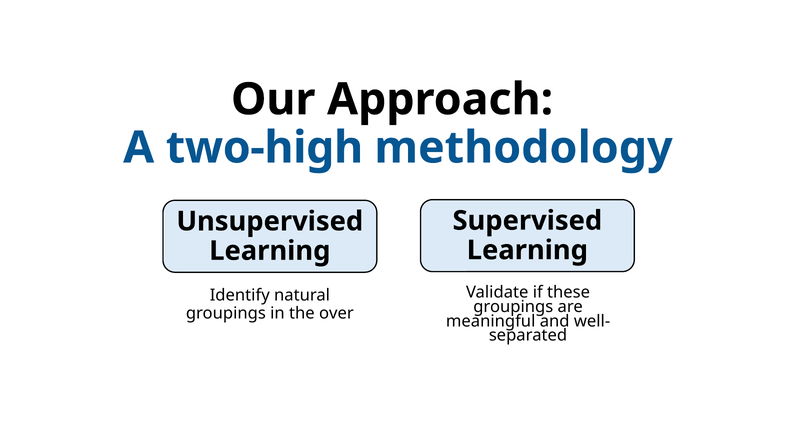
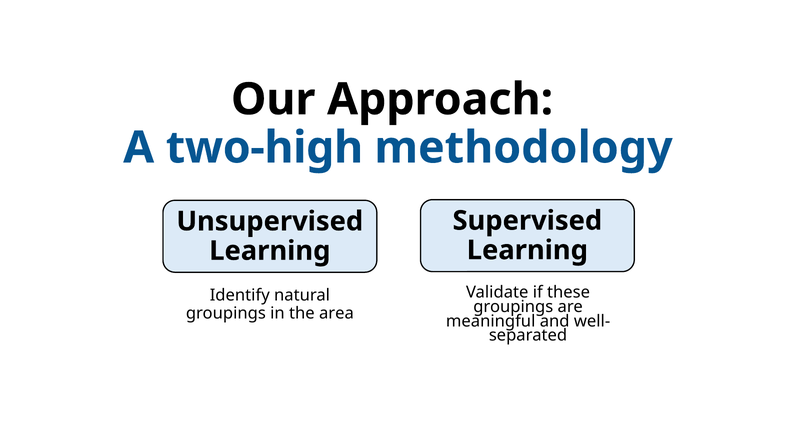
over: over -> area (336, 314)
